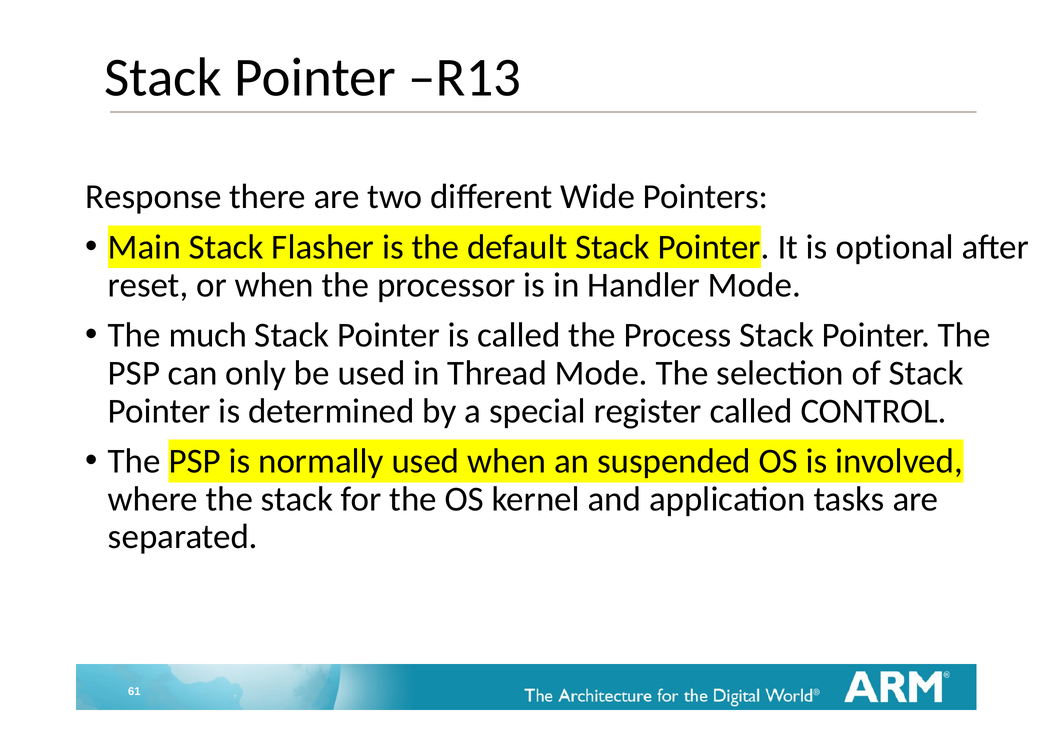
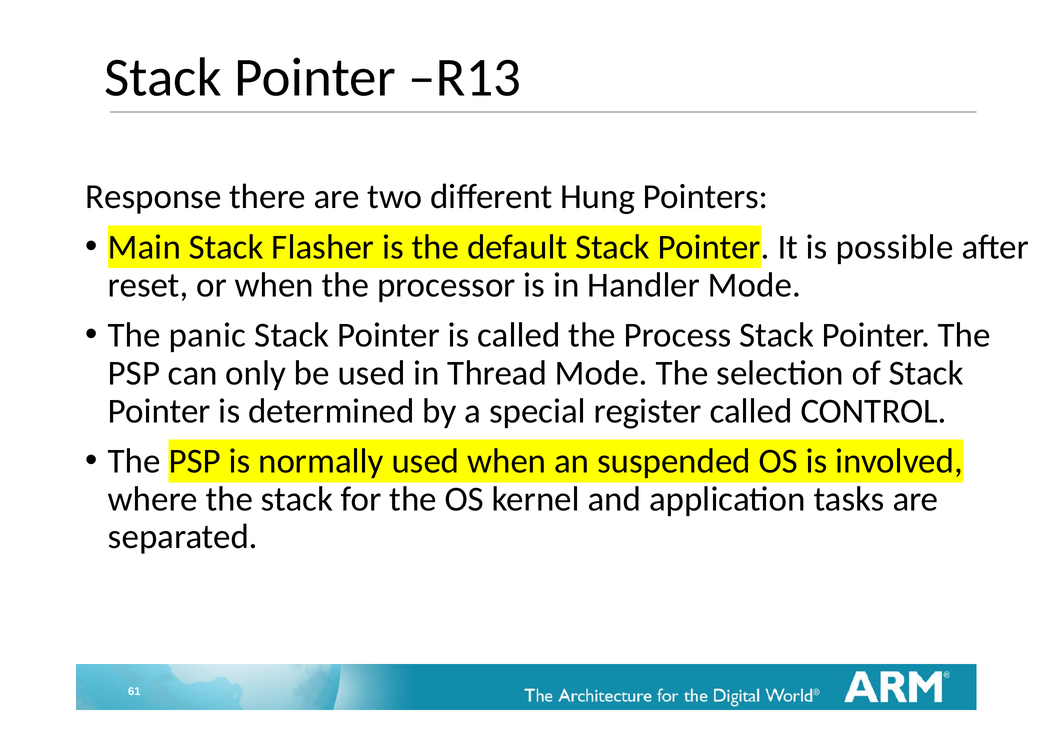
Wide: Wide -> Hung (598, 197)
optional: optional -> possible (895, 247)
much: much -> panic (207, 335)
